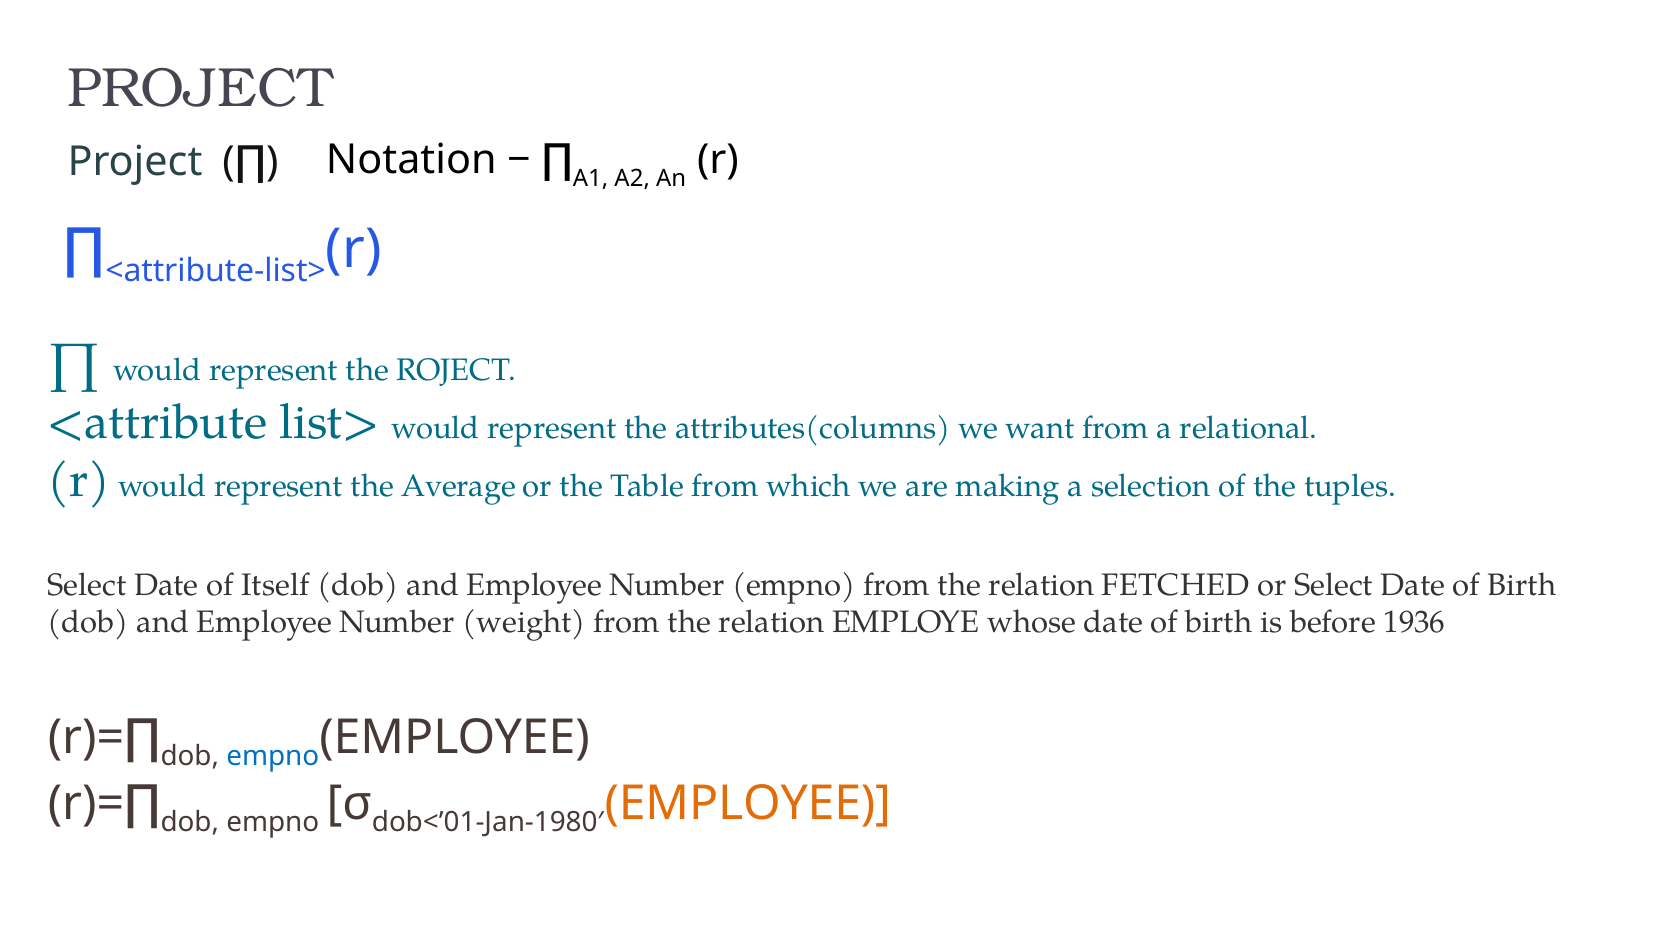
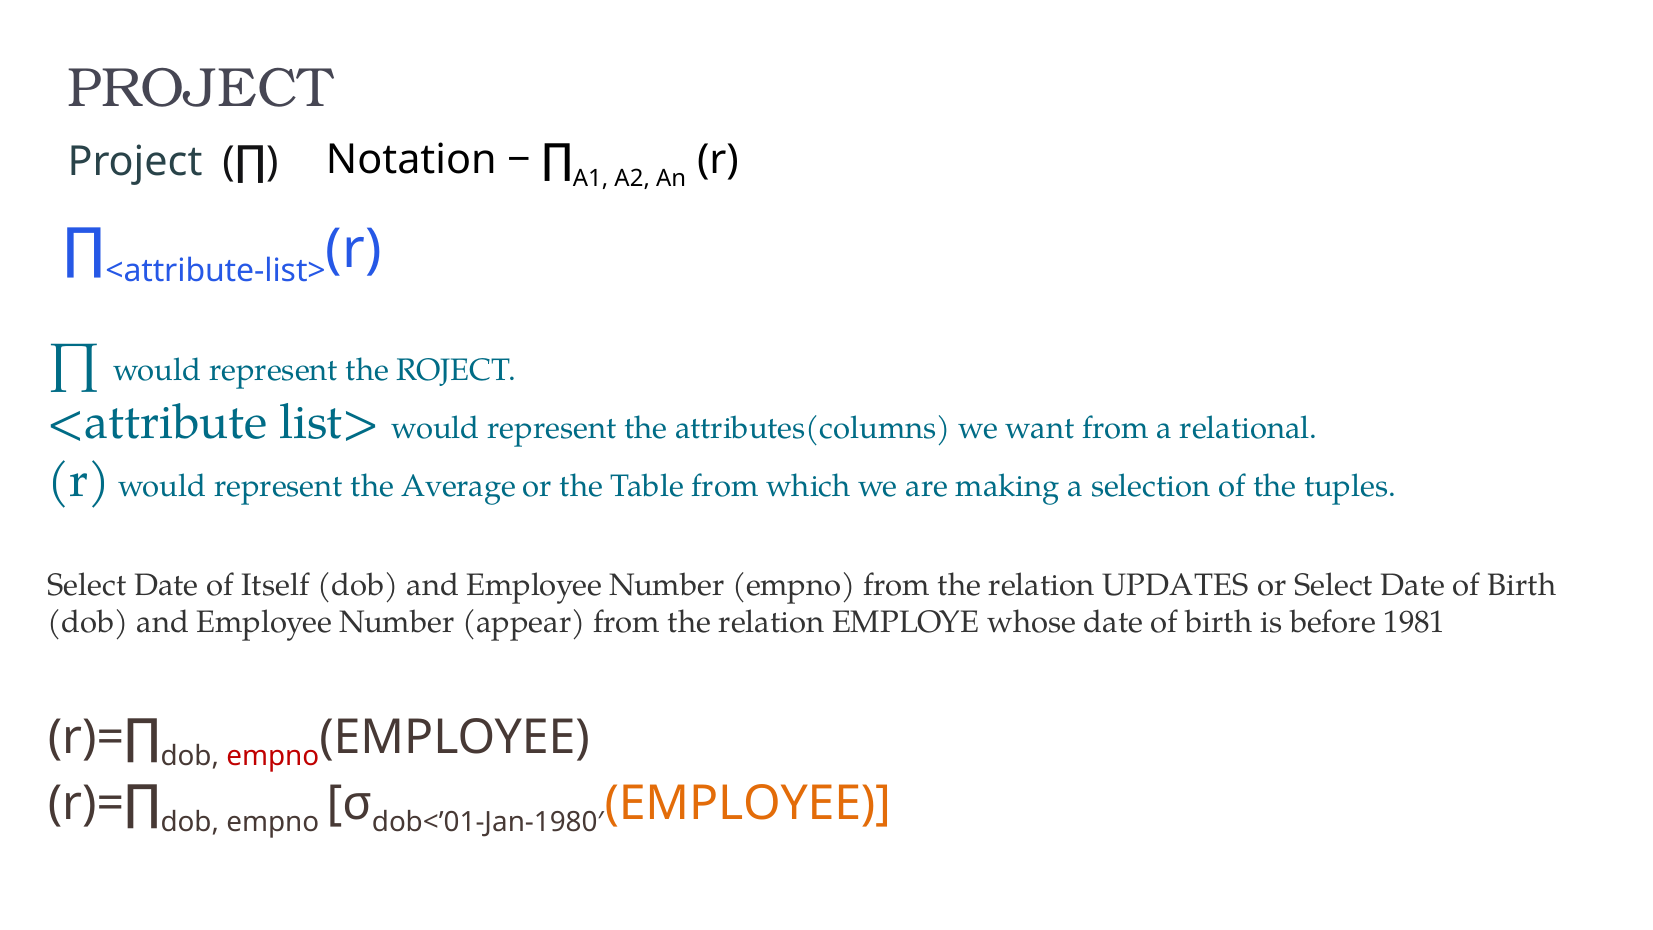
FETCHED: FETCHED -> UPDATES (1176, 585)
weight: weight -> appear (524, 622)
1936: 1936 -> 1981 (1415, 622)
empno colour: blue -> red (273, 756)
